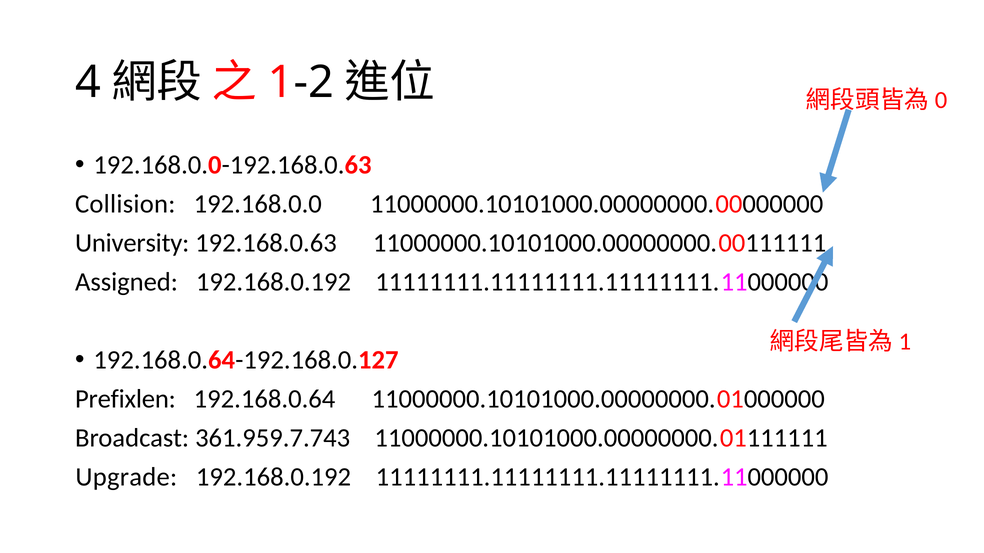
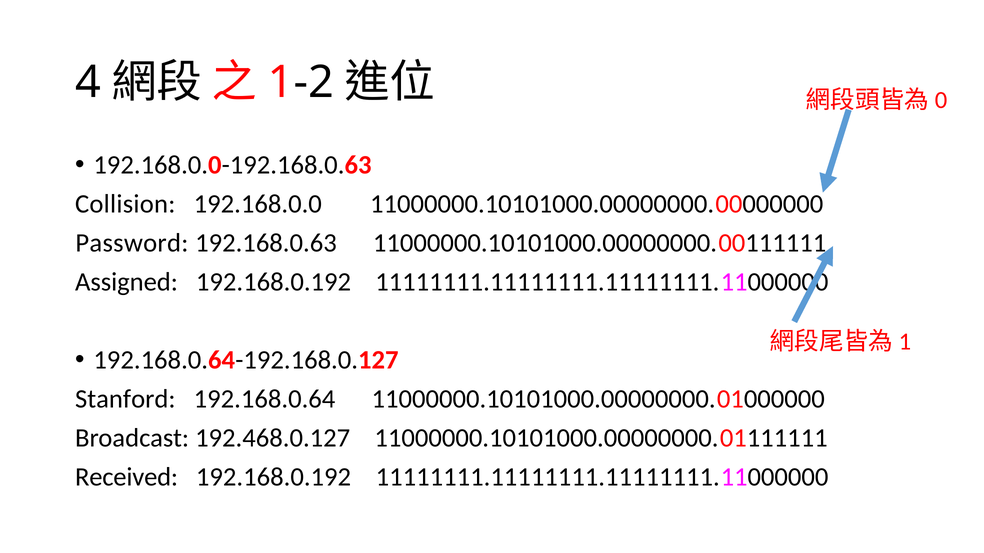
University: University -> Password (132, 243)
Prefixlen: Prefixlen -> Stanford (125, 399)
361.959.7.743: 361.959.7.743 -> 192.468.0.127 (273, 438)
Upgrade: Upgrade -> Received (127, 477)
